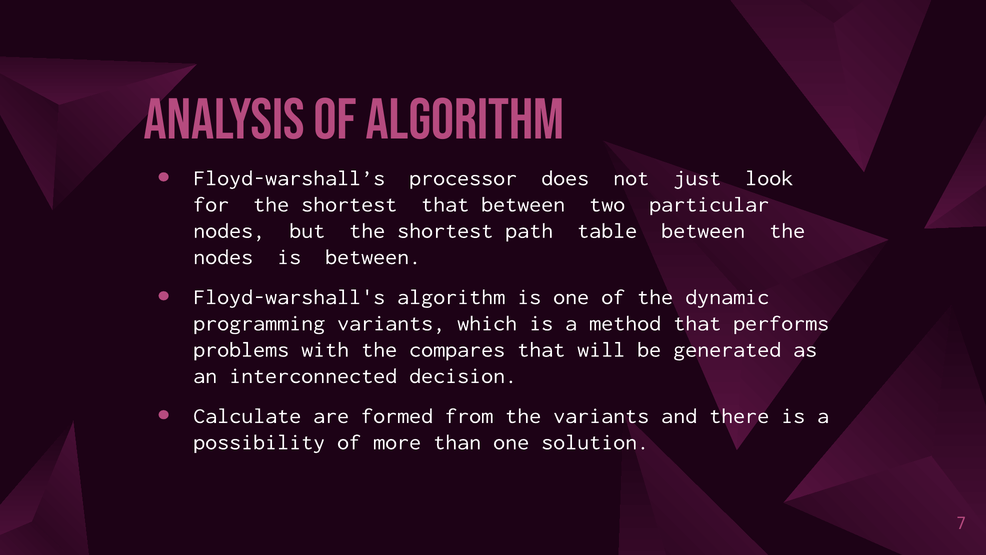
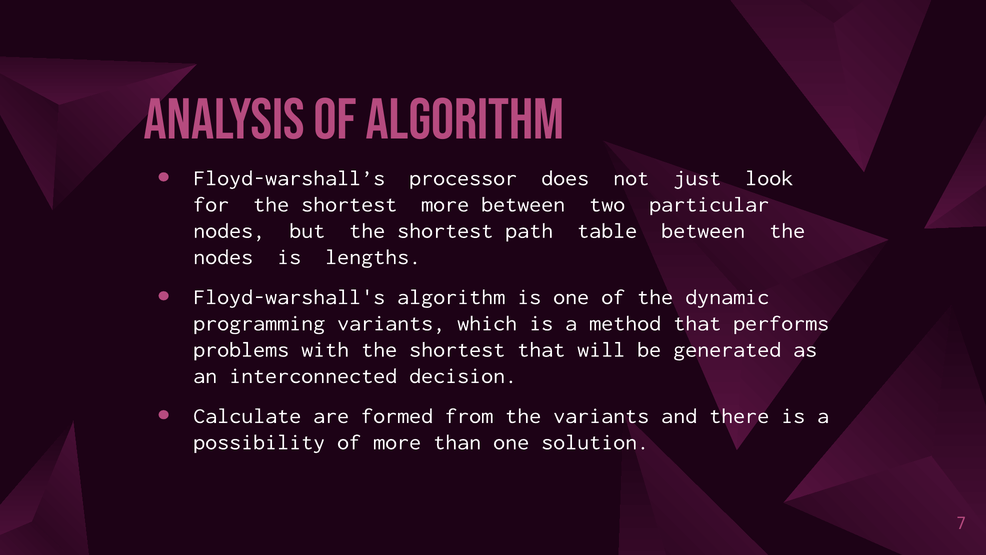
shortest that: that -> more (445, 204)
is between: between -> lengths (373, 257)
with the compares: compares -> shortest (457, 349)
